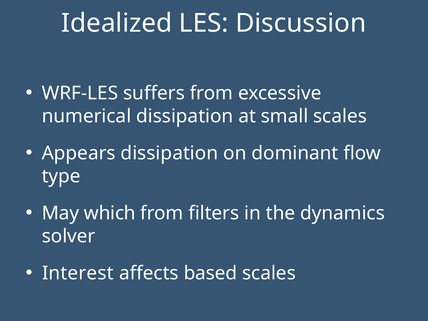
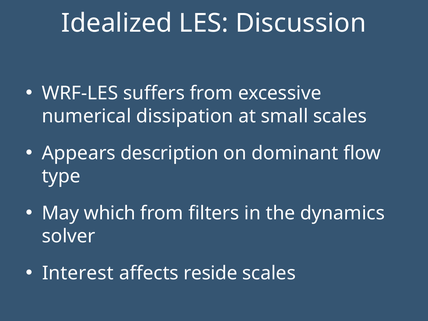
Appears dissipation: dissipation -> description (170, 153)
based: based -> reside (211, 273)
